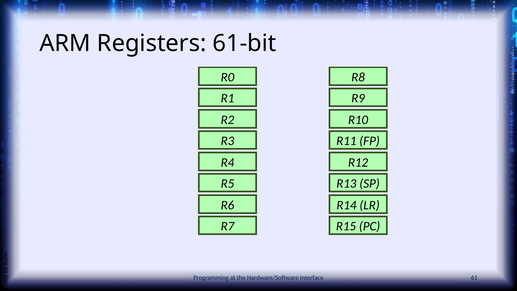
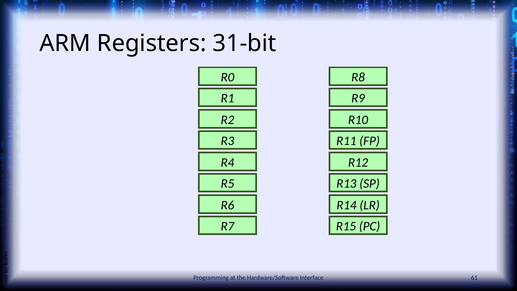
61-bit: 61-bit -> 31-bit (245, 43)
